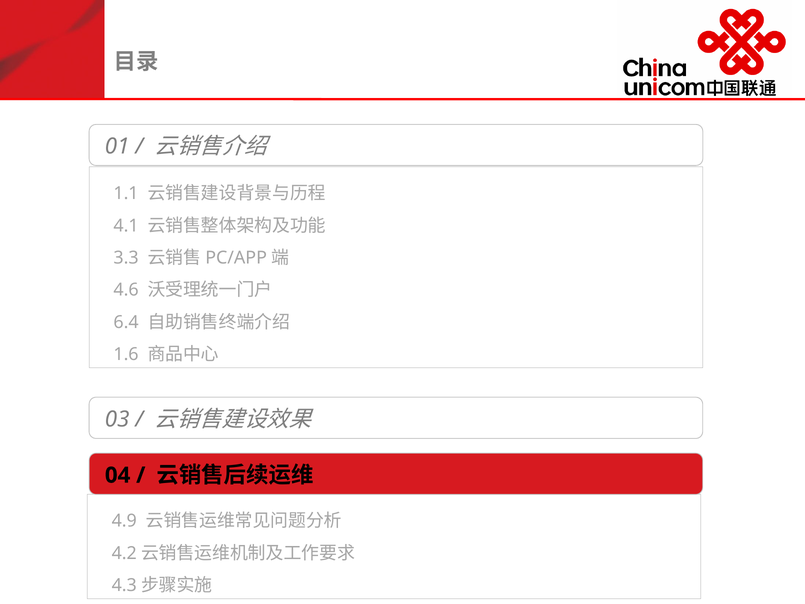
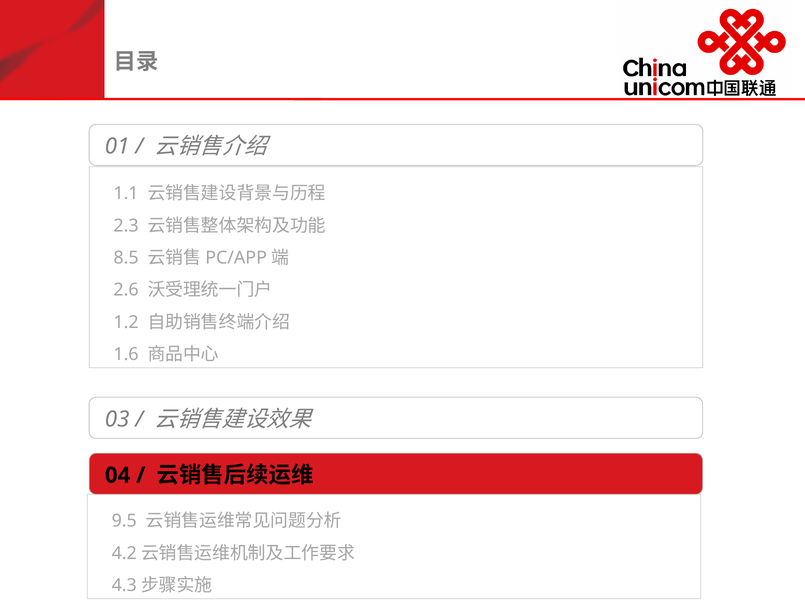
4.1: 4.1 -> 2.3 (126, 226)
3.3: 3.3 -> 8.5 (126, 258)
4.6: 4.6 -> 2.6 (126, 290)
6.4: 6.4 -> 1.2 (126, 322)
4.9: 4.9 -> 9.5 (124, 521)
